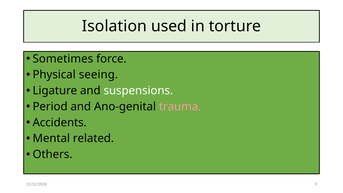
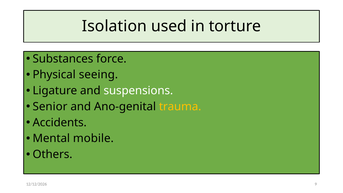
Sometimes: Sometimes -> Substances (63, 59)
Period: Period -> Senior (50, 107)
trauma colour: pink -> yellow (180, 107)
related: related -> mobile (93, 138)
